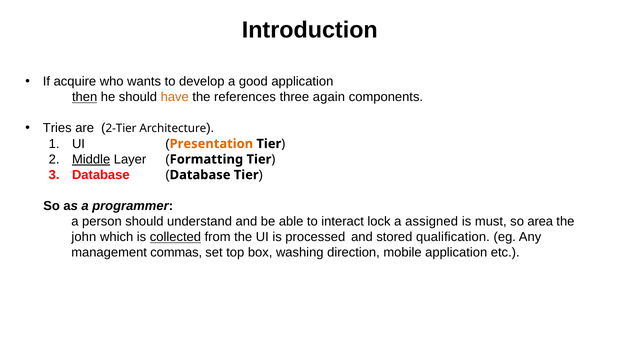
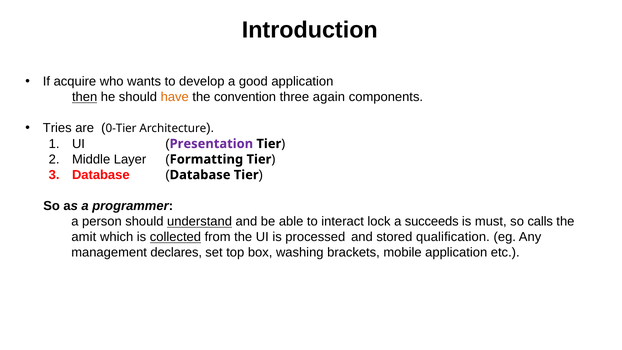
references: references -> convention (245, 97)
2-Tier: 2-Tier -> 0-Tier (121, 129)
Presentation colour: orange -> purple (211, 144)
Middle underline: present -> none (91, 159)
understand underline: none -> present (200, 221)
assigned: assigned -> succeeds (432, 221)
area: area -> calls (540, 221)
john: john -> amit (84, 237)
commas: commas -> declares (176, 253)
direction: direction -> brackets (353, 253)
